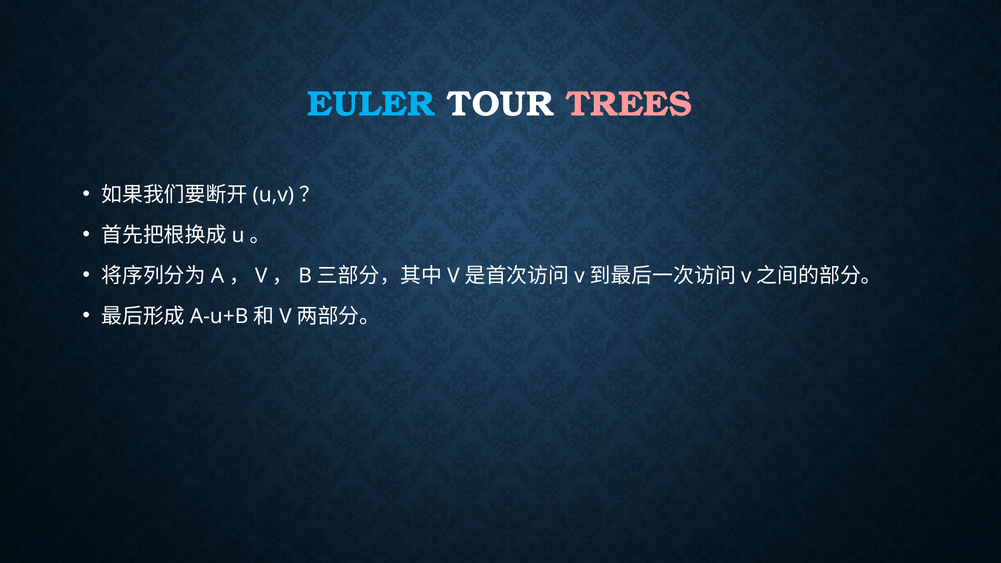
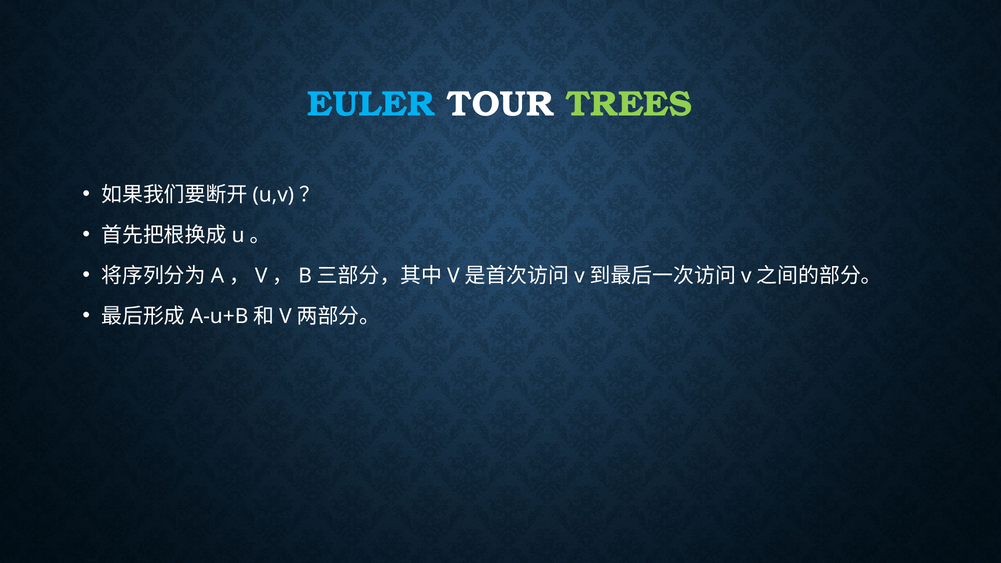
TREES colour: pink -> light green (629, 104)
